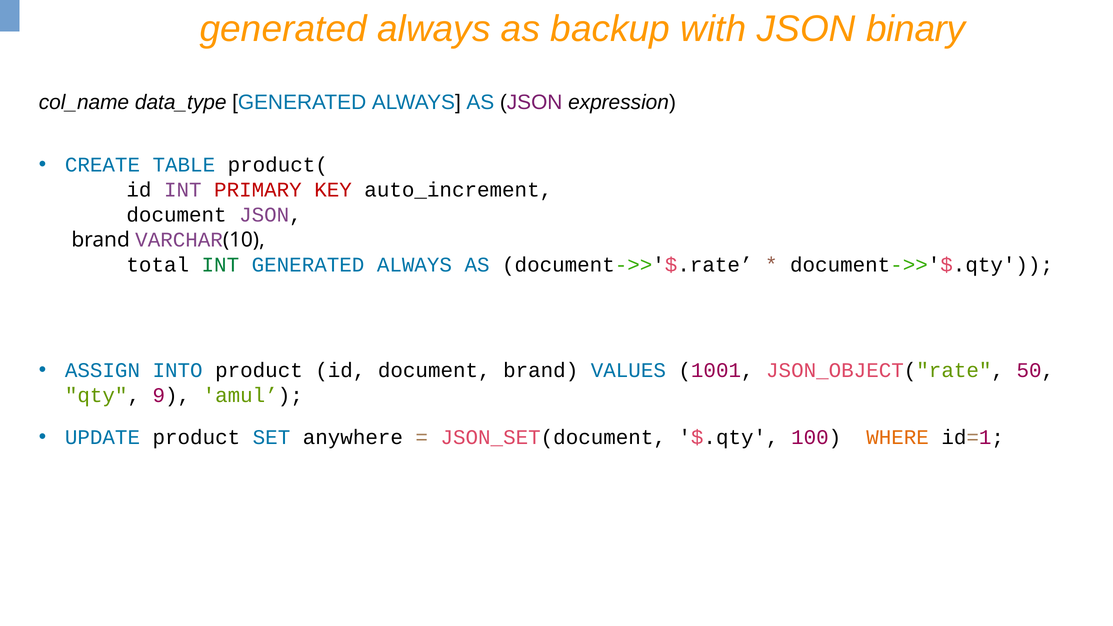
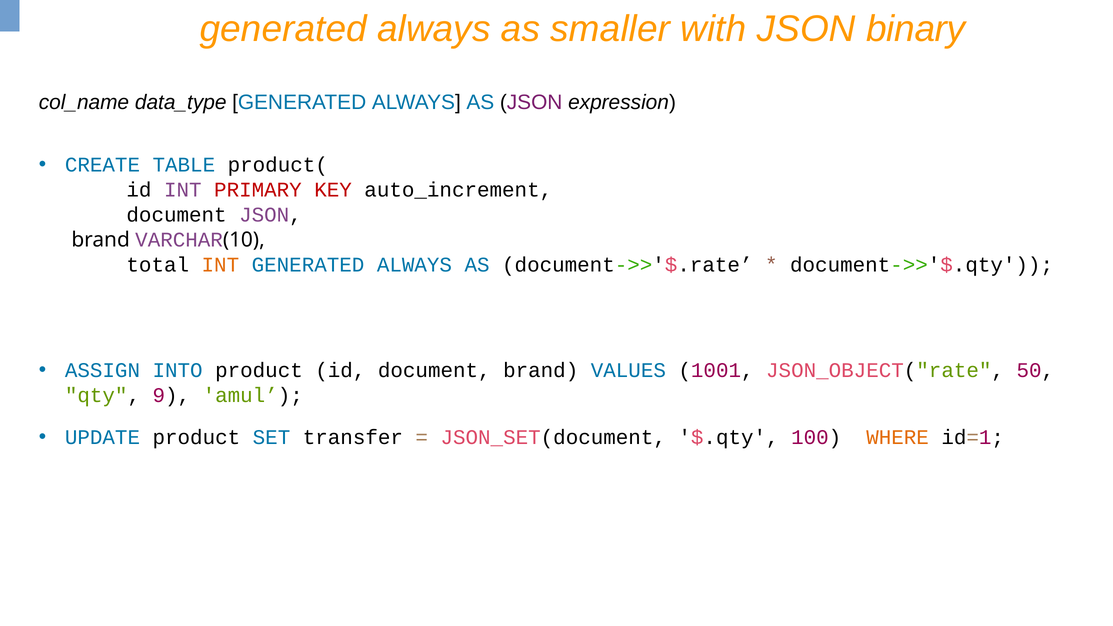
backup: backup -> smaller (610, 29)
INT colour: green -> orange (220, 265)
anywhere: anywhere -> transfer (353, 437)
